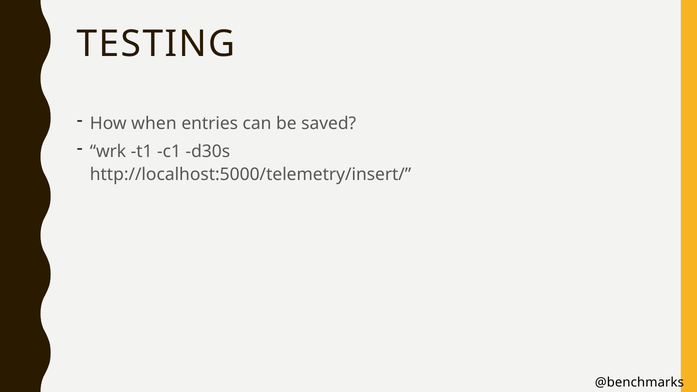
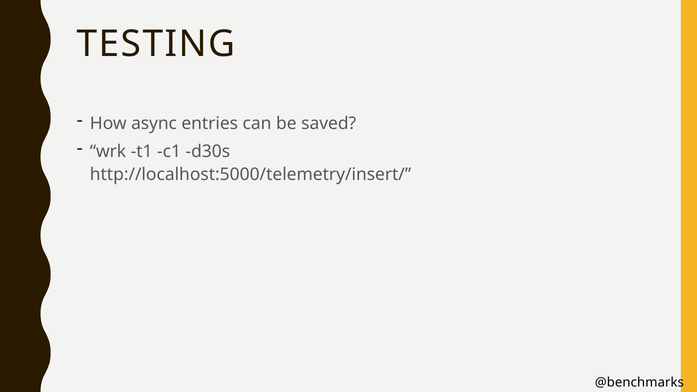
when: when -> async (154, 124)
